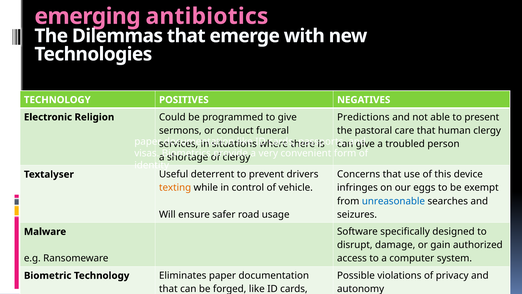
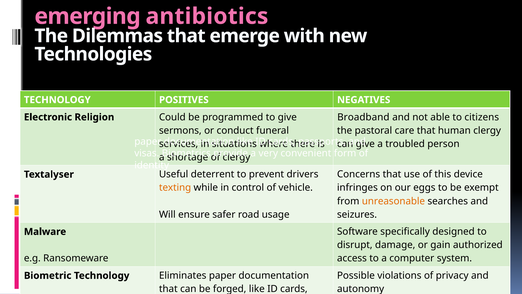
Predictions: Predictions -> Broadband (363, 117)
present: present -> citizens (482, 117)
unreasonable colour: blue -> orange (393, 201)
